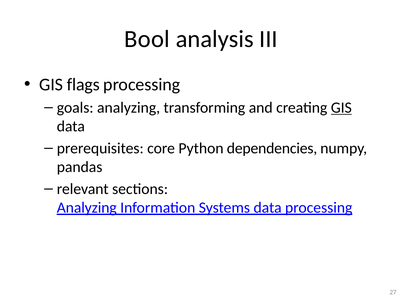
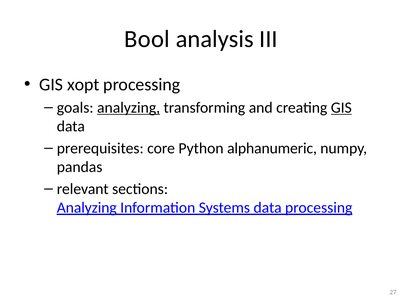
flags: flags -> xopt (83, 84)
analyzing underline: none -> present (129, 107)
dependencies: dependencies -> alphanumeric (272, 148)
